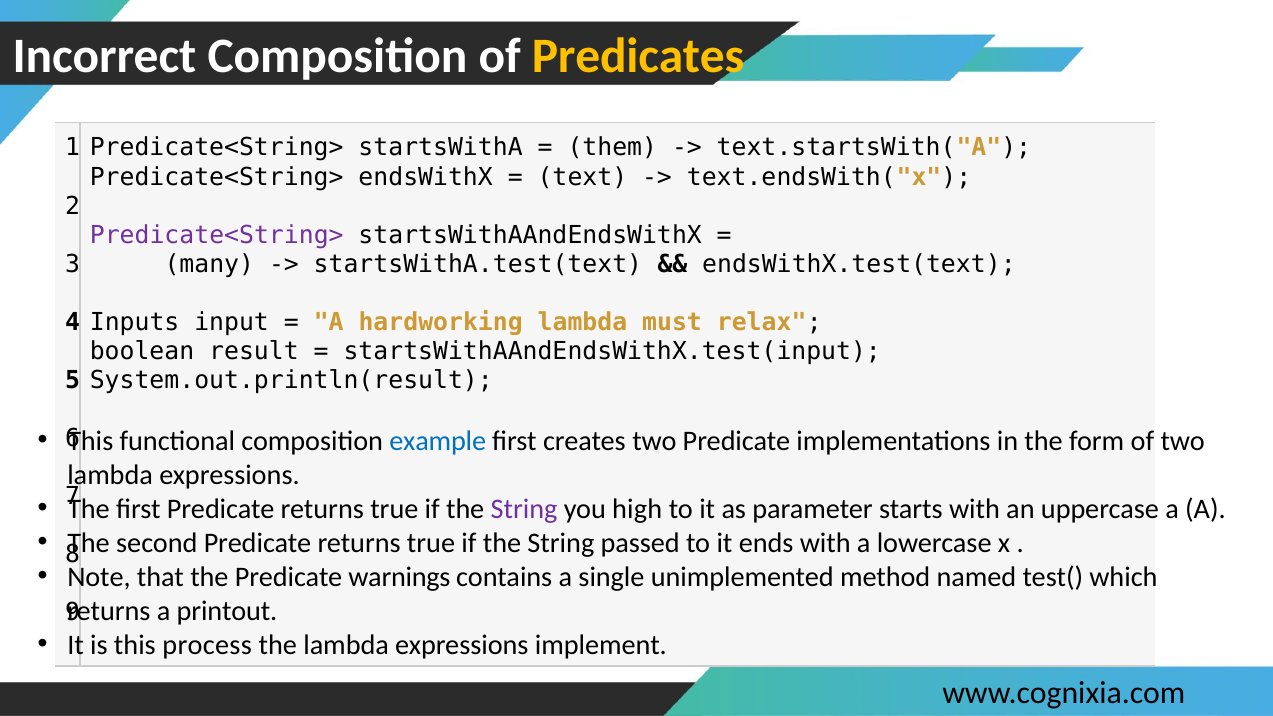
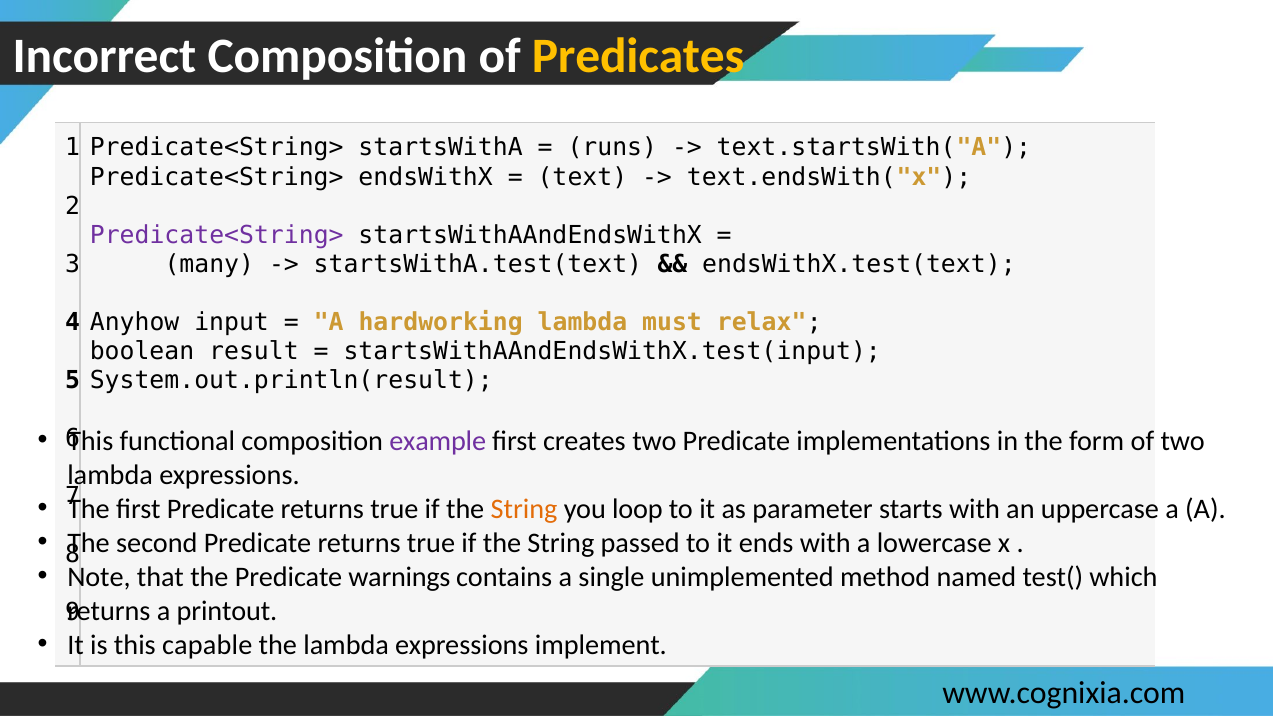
them: them -> runs (612, 148)
Inputs: Inputs -> Anyhow (135, 322)
example colour: blue -> purple (438, 441)
String colour: purple -> orange (524, 509)
high: high -> loop (637, 509)
process: process -> capable (207, 645)
